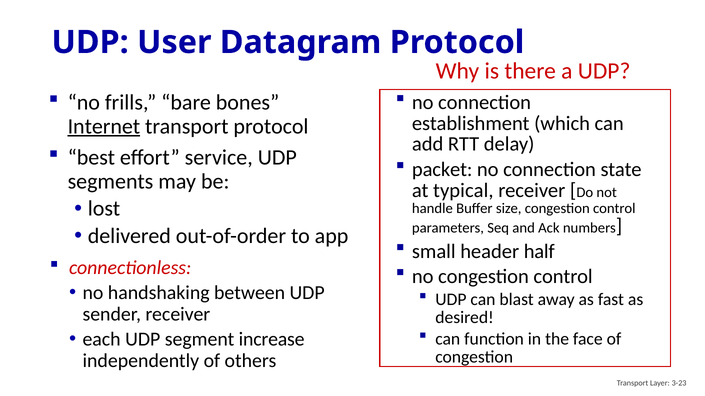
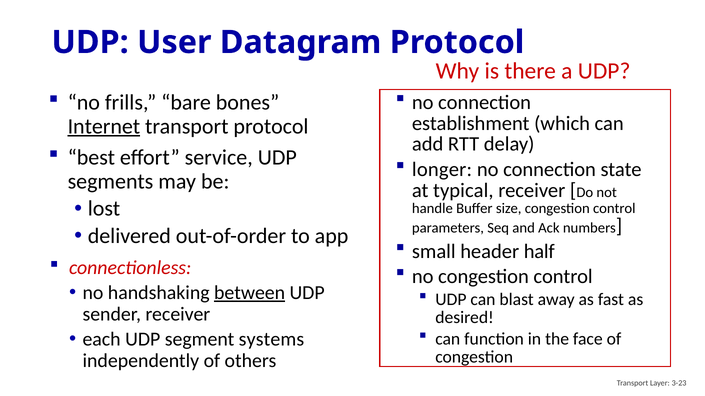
packet: packet -> longer (442, 170)
between underline: none -> present (250, 293)
increase: increase -> systems (271, 340)
